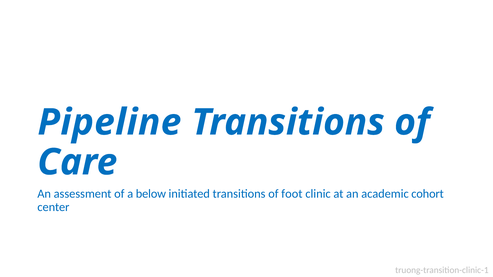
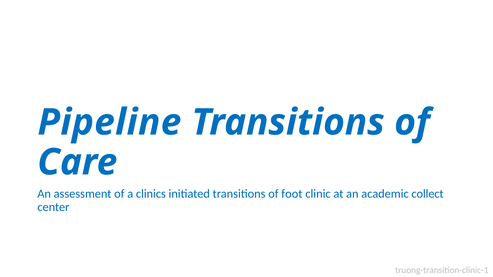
below: below -> clinics (151, 194)
cohort: cohort -> collect (428, 194)
